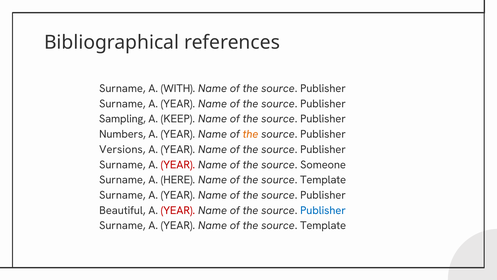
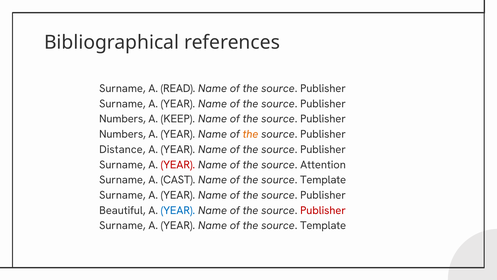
WITH: WITH -> READ (178, 88)
Sampling: Sampling -> Numbers (122, 119)
Versions: Versions -> Distance (122, 149)
Someone: Someone -> Attention (323, 164)
HERE: HERE -> CAST (178, 180)
YEAR colour: red -> blue (178, 210)
Publisher colour: blue -> red (323, 210)
